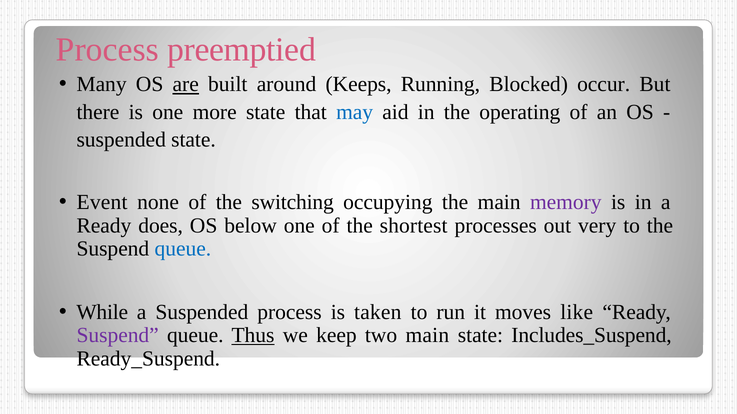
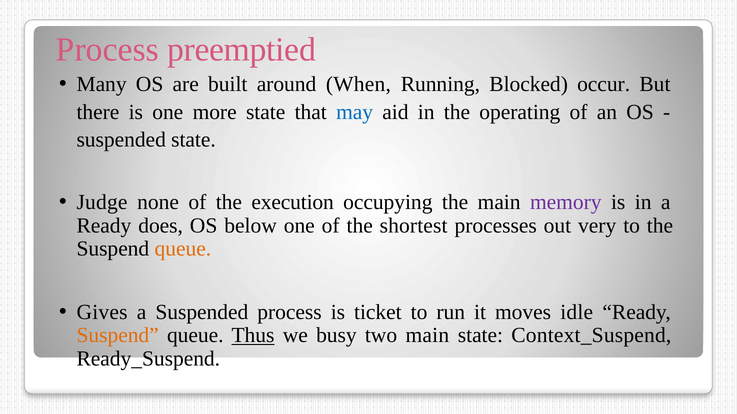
are underline: present -> none (186, 84)
Keeps: Keeps -> When (358, 84)
Event: Event -> Judge (102, 203)
switching: switching -> execution (293, 203)
queue colour: blue -> orange (183, 249)
While: While -> Gives (102, 312)
taken: taken -> ticket (378, 312)
like: like -> idle (577, 312)
Suspend colour: purple -> orange (118, 336)
keep: keep -> busy (336, 336)
Includes_Suspend: Includes_Suspend -> Context_Suspend (591, 336)
